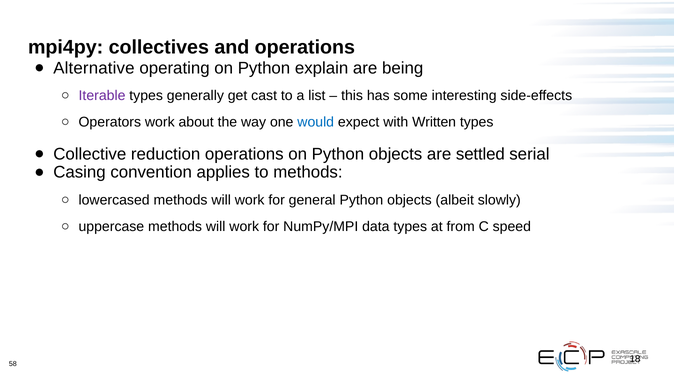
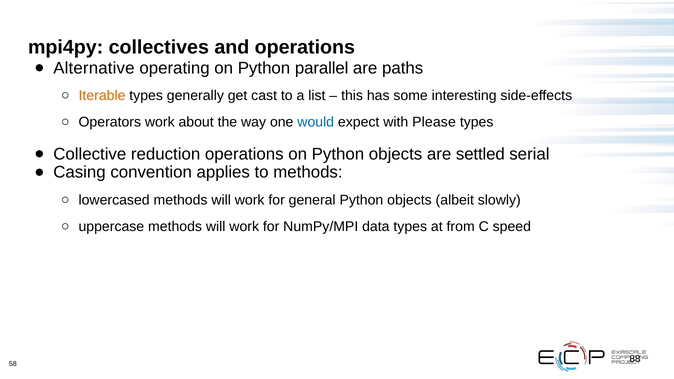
explain: explain -> parallel (322, 68)
being: being -> paths (403, 68)
Iterable colour: purple -> orange (102, 96)
Written: Written -> Please (434, 122)
18: 18 -> 88 (635, 359)
